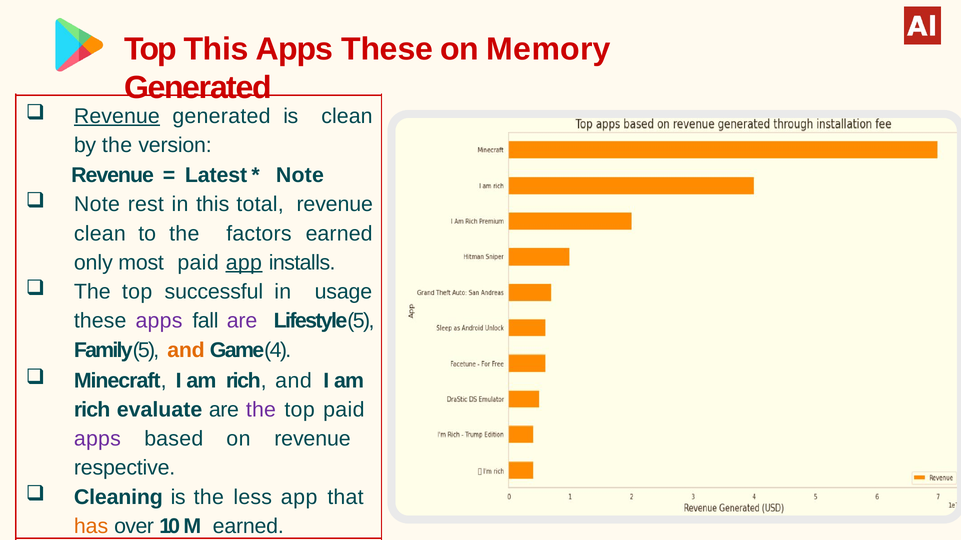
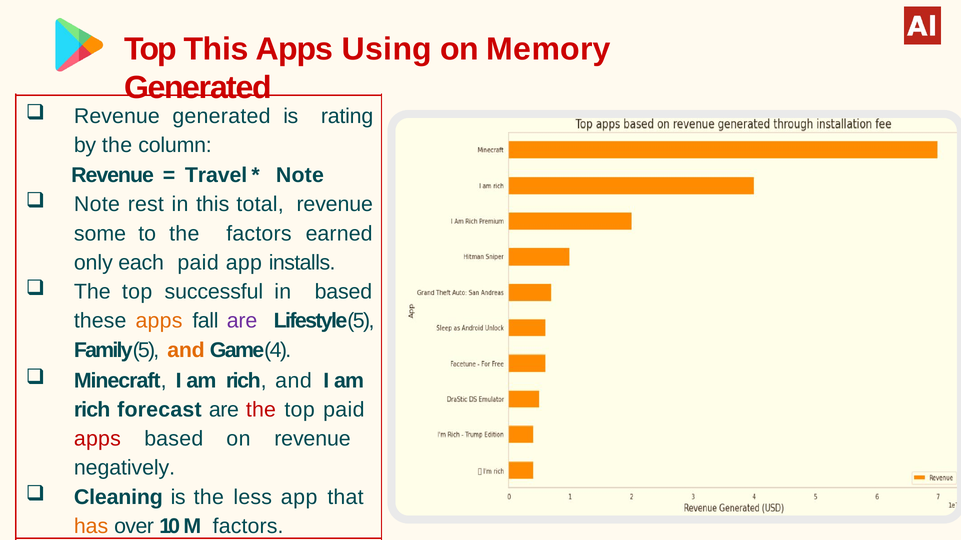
Apps These: These -> Using (387, 49)
Revenue underline: present -> none (117, 116)
is clean: clean -> rating (347, 116)
version: version -> column (175, 146)
Latest: Latest -> Travel (216, 175)
clean: clean -> some (100, 234)
most: most -> each (141, 263)
app underline: present -> none (244, 263)
in usage: usage -> based (343, 292)
apps colour: purple -> orange (159, 321)
evaluate: evaluate -> forecast (159, 410)
the colour: purple -> red (261, 410)
apps colour: purple -> red (97, 439)
respective: respective -> negatively (125, 468)
M earned: earned -> factors (248, 527)
